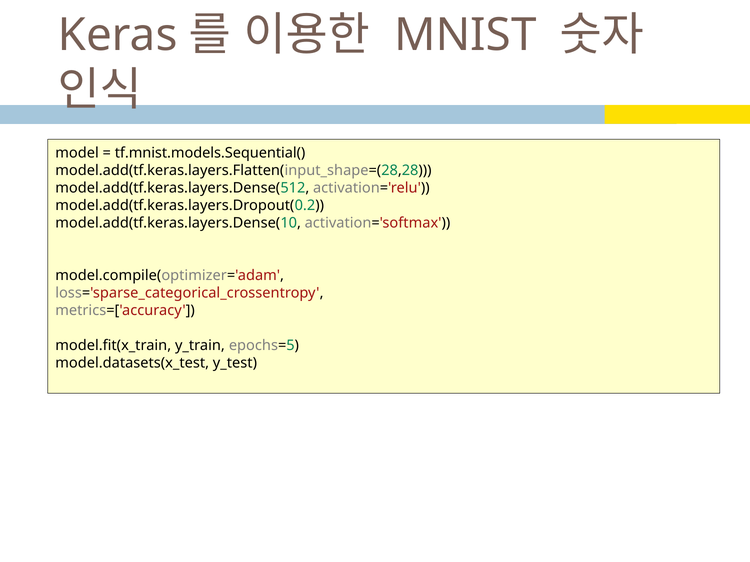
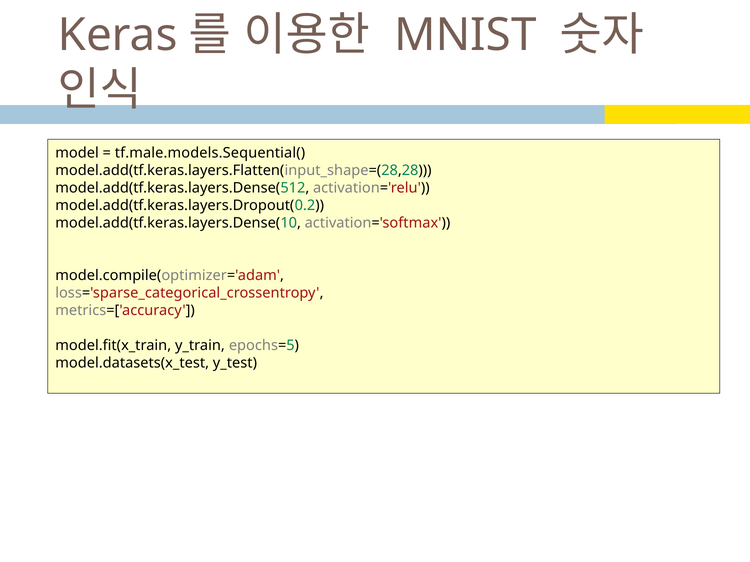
tf.mnist.models.Sequential(: tf.mnist.models.Sequential( -> tf.male.models.Sequential( (210, 153)
